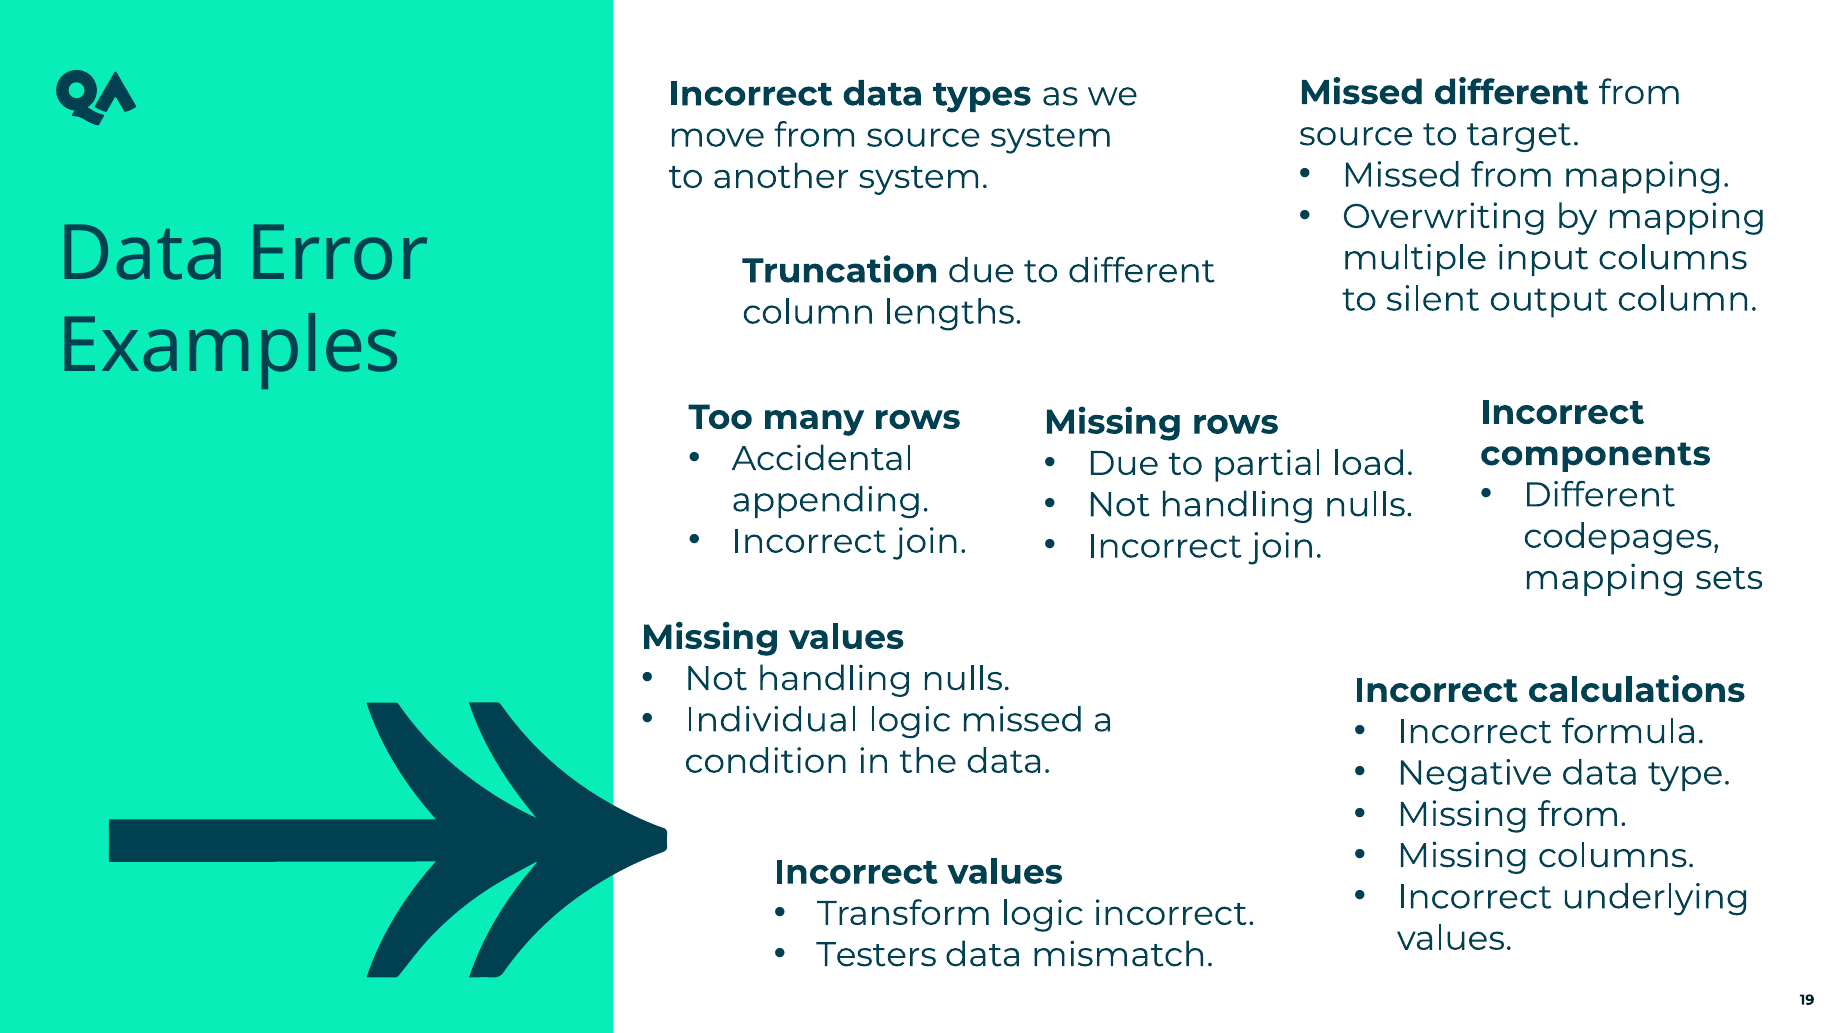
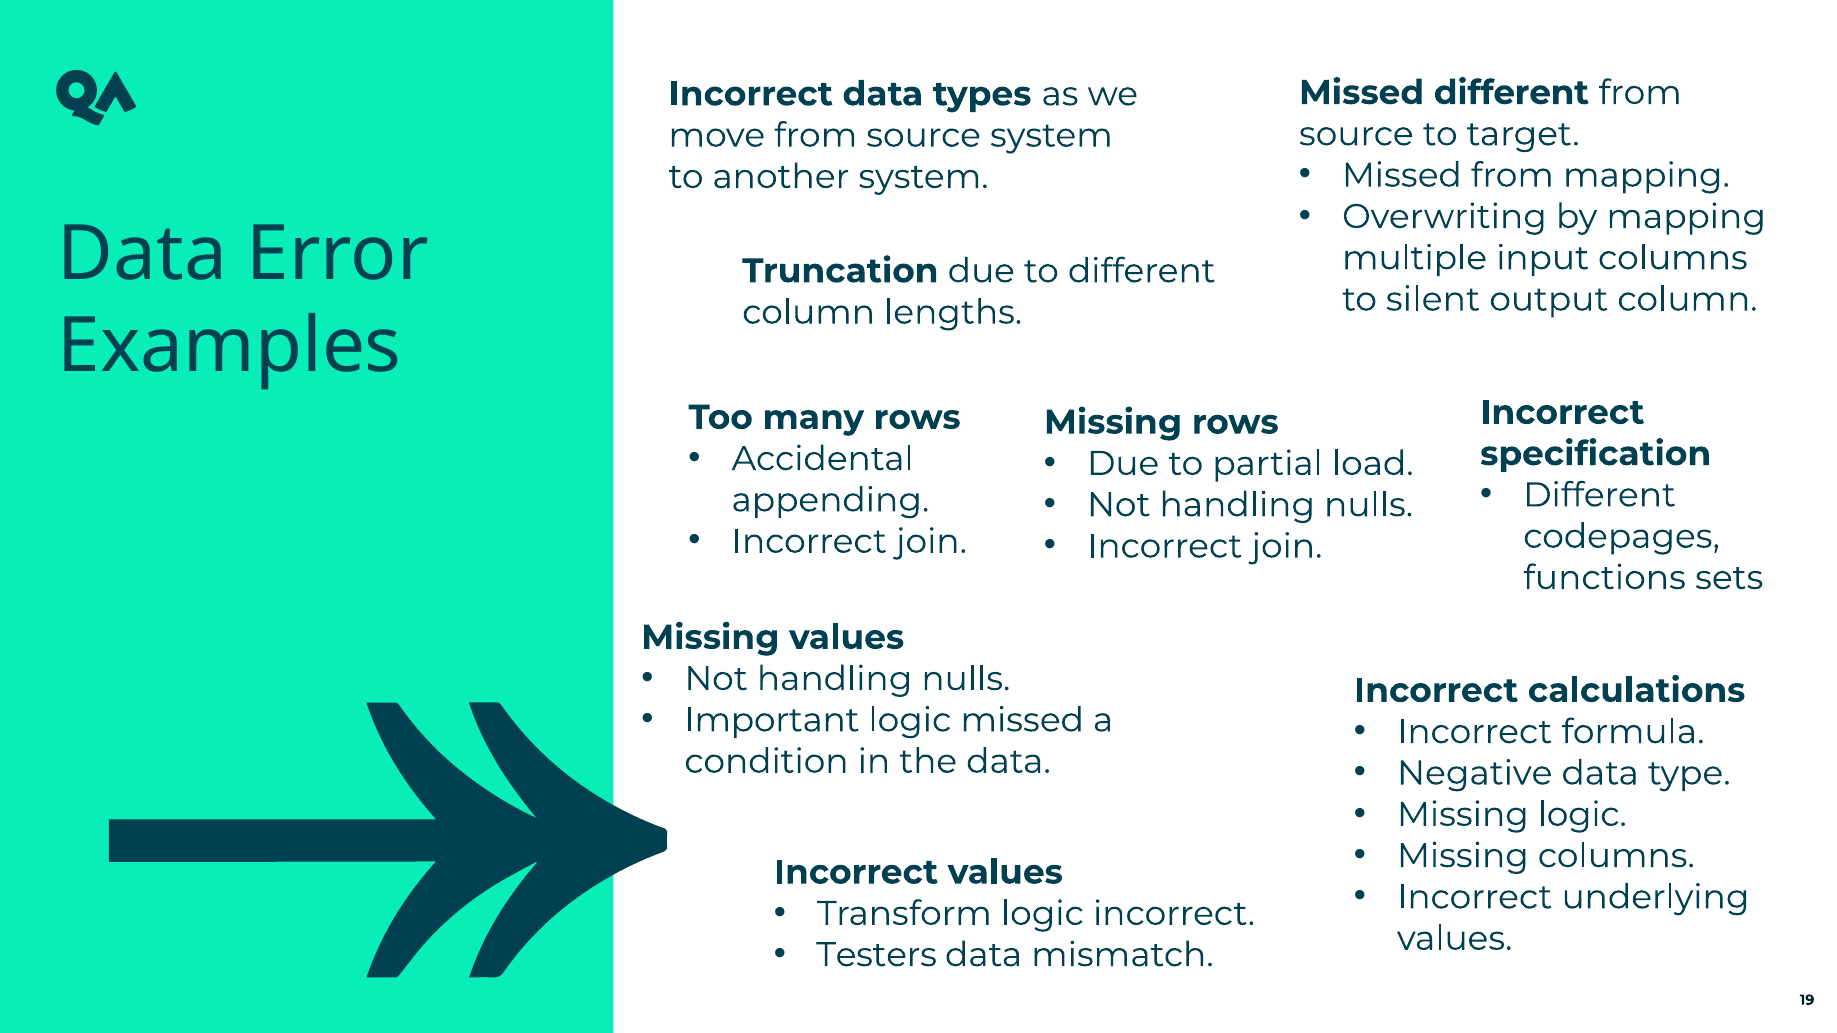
components: components -> specification (1596, 454)
mapping: mapping -> functions (1605, 578)
Individual: Individual -> Important (772, 720)
Missing from: from -> logic (1582, 815)
